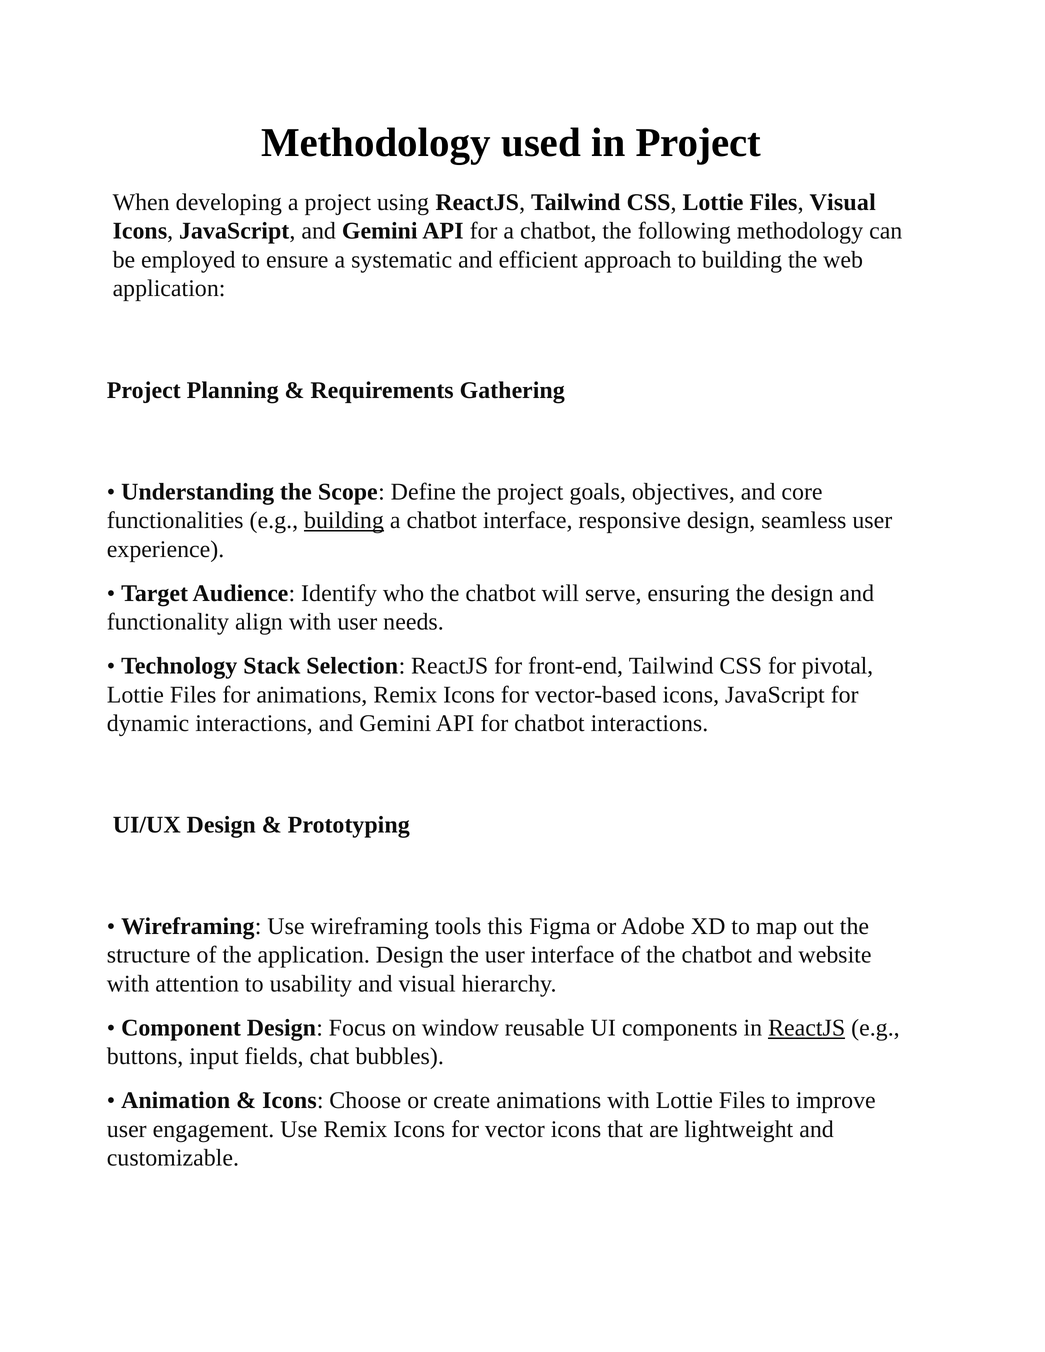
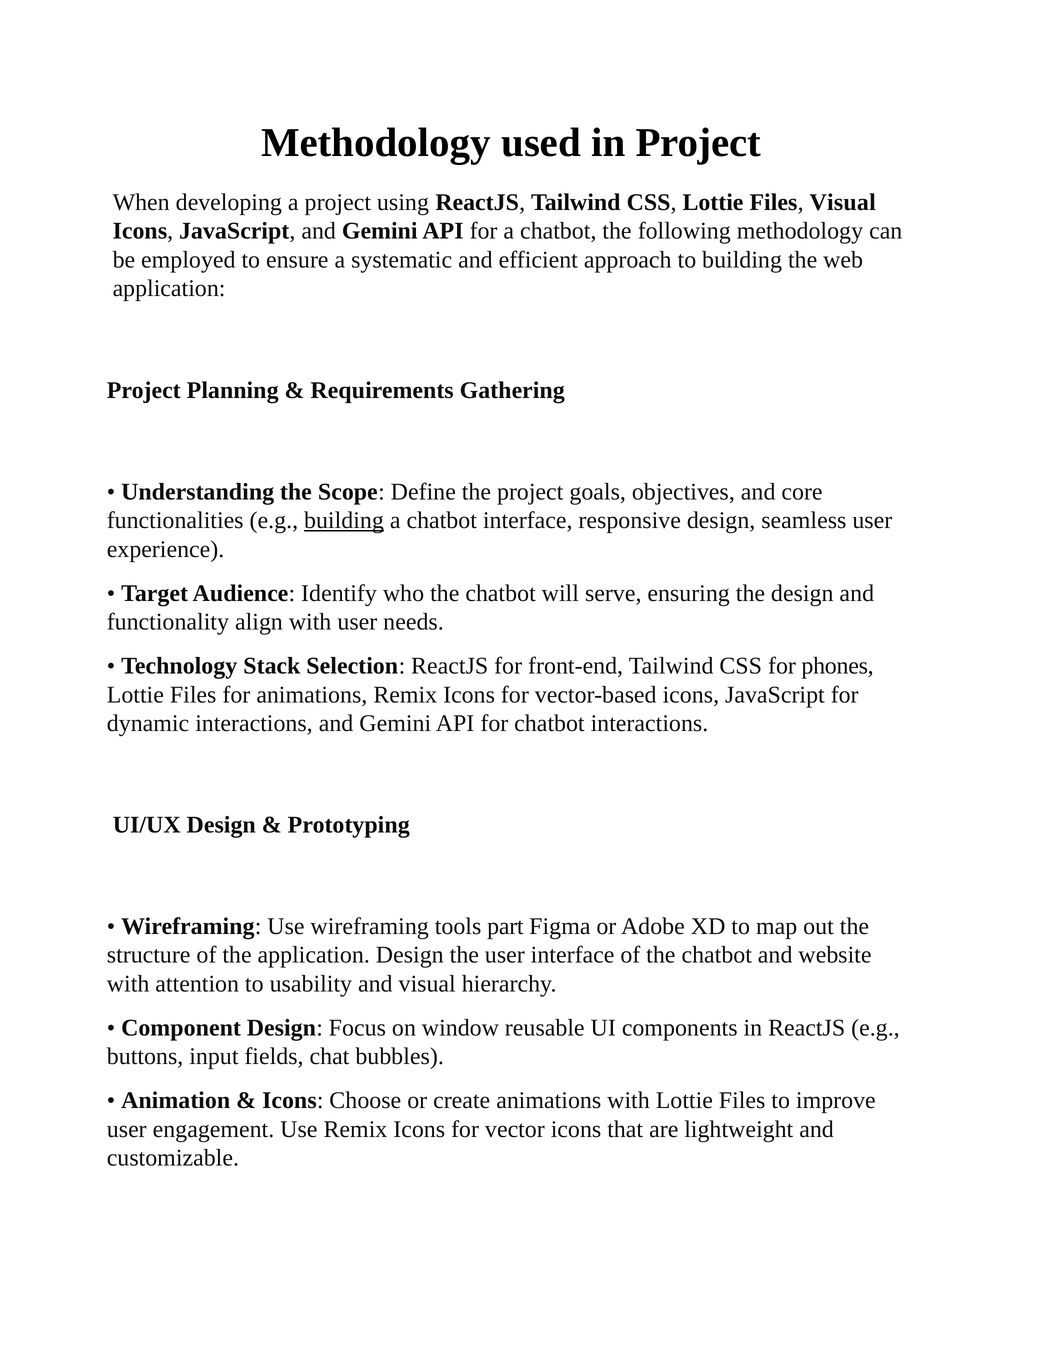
pivotal: pivotal -> phones (838, 666)
this: this -> part (505, 927)
ReactJS underline: present -> none (807, 1028)
